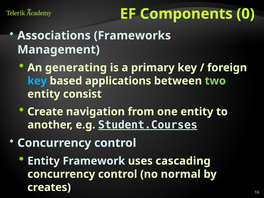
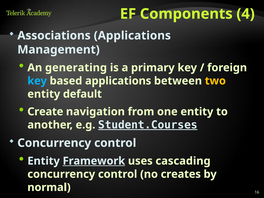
0: 0 -> 4 (246, 14)
Associations Frameworks: Frameworks -> Applications (132, 36)
two colour: light green -> yellow (215, 81)
consist: consist -> default (82, 94)
Framework underline: none -> present (94, 161)
normal: normal -> creates (181, 174)
creates: creates -> normal (49, 187)
